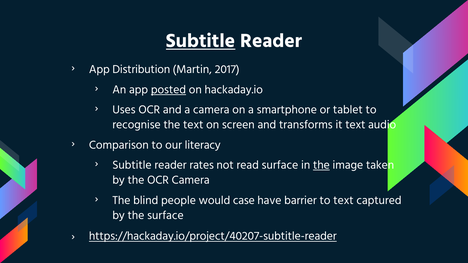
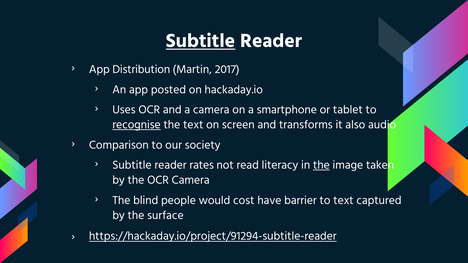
posted underline: present -> none (168, 90)
recognise underline: none -> present (137, 125)
it text: text -> also (355, 125)
literacy: literacy -> society (203, 145)
read surface: surface -> literacy (280, 165)
case: case -> cost (244, 201)
https://hackaday.io/project/40207-subtitle-reader: https://hackaday.io/project/40207-subtitle-reader -> https://hackaday.io/project/91294-subtitle-reader (213, 236)
